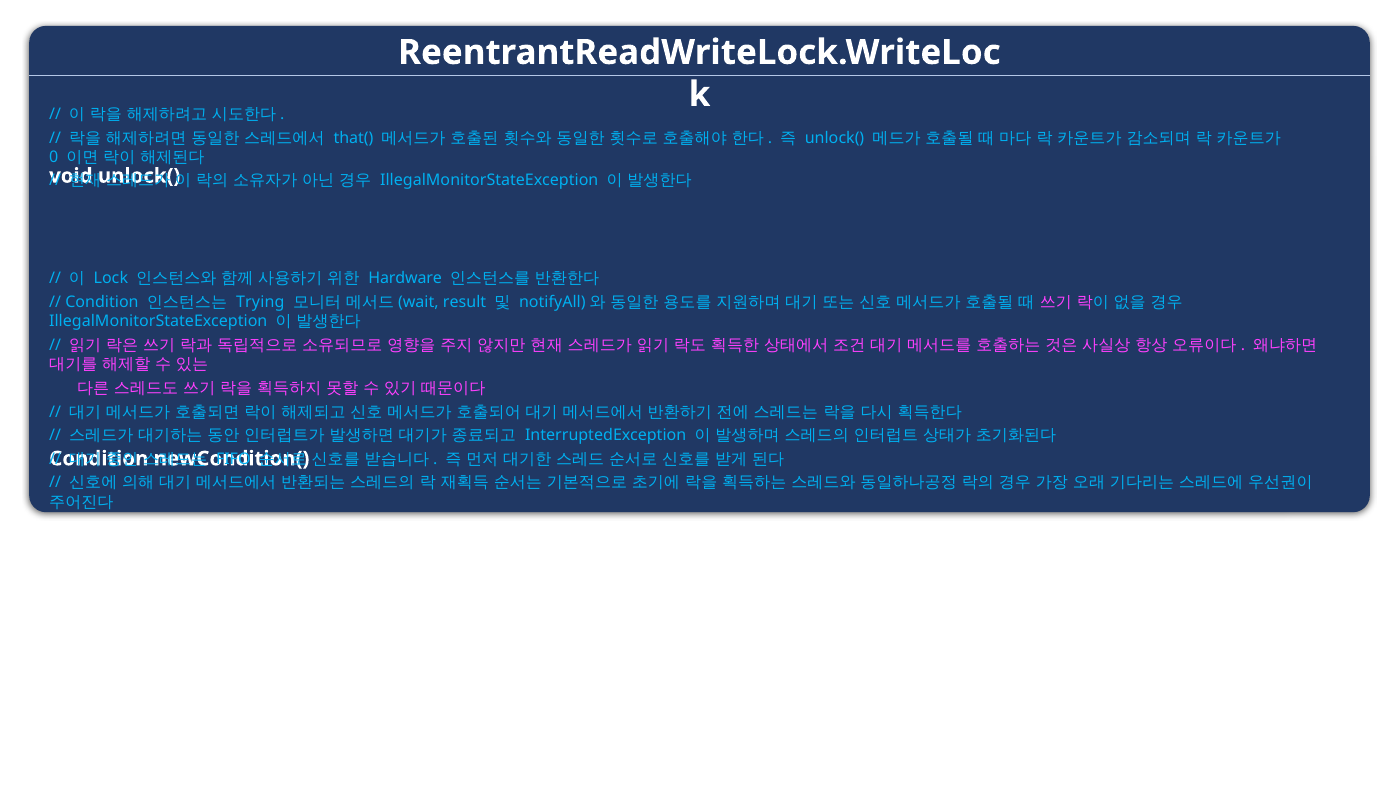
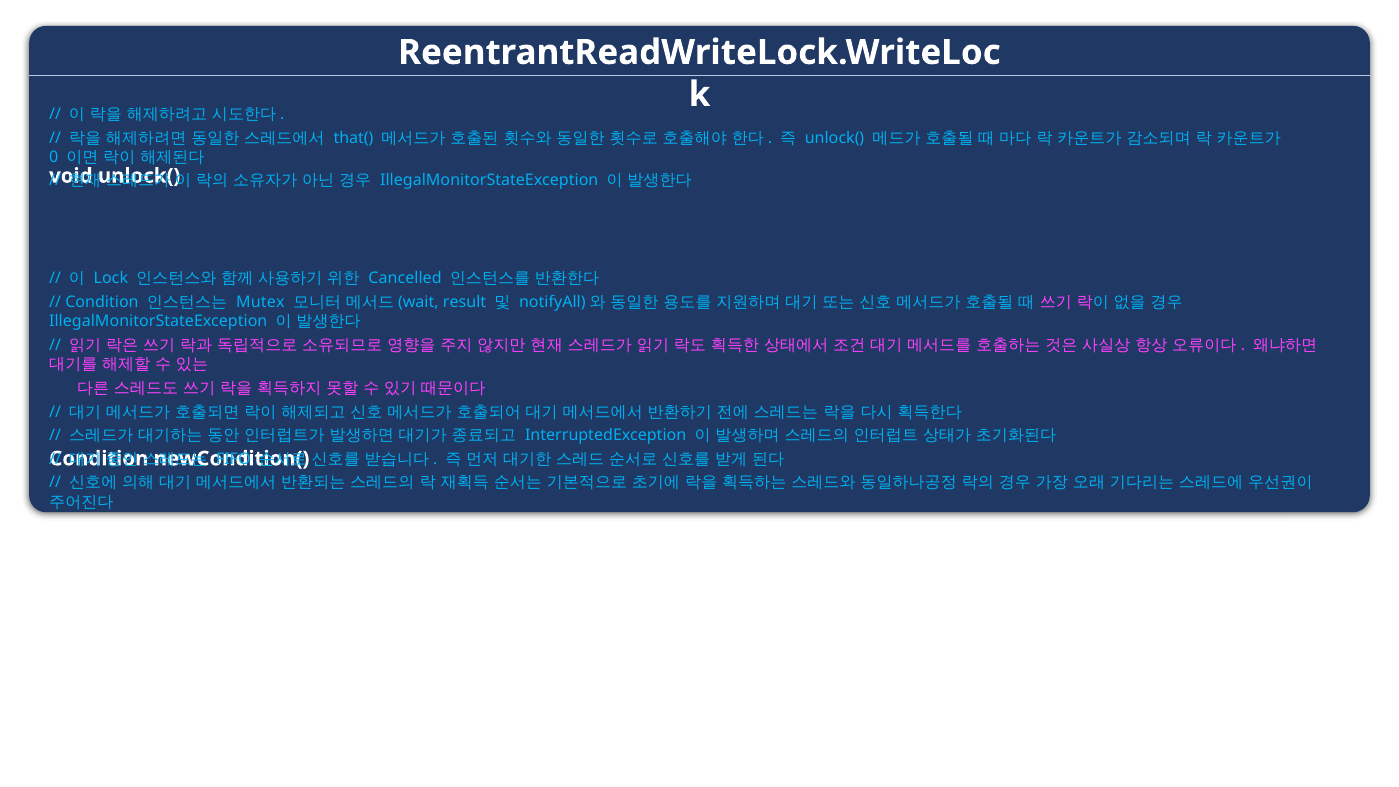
Hardware: Hardware -> Cancelled (405, 279)
Trying: Trying -> Mutex (260, 302)
